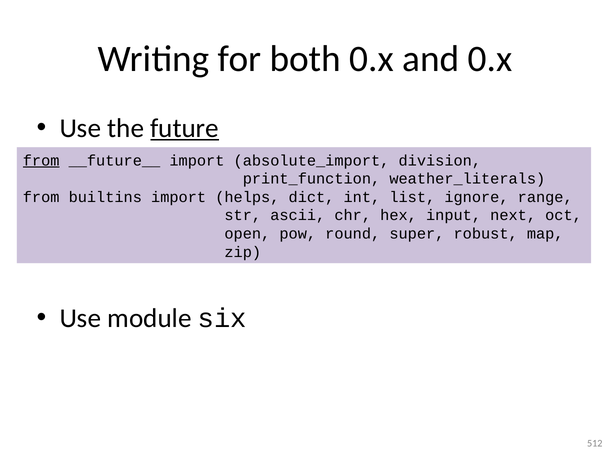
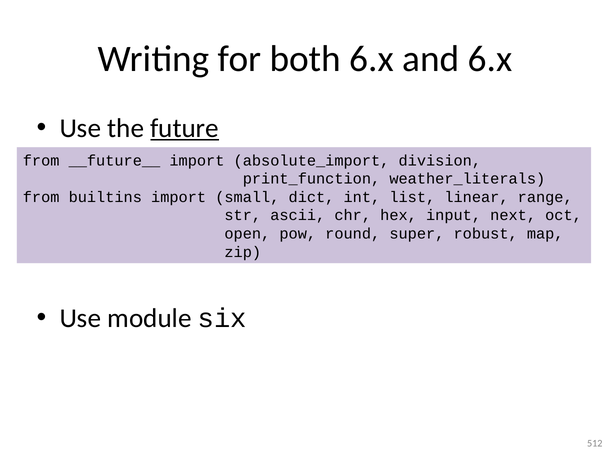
both 0.x: 0.x -> 6.x (372, 59)
and 0.x: 0.x -> 6.x (490, 59)
from underline: present -> none (41, 161)
helps: helps -> small (247, 197)
ignore: ignore -> linear (476, 197)
